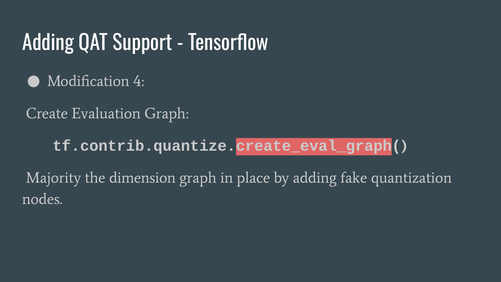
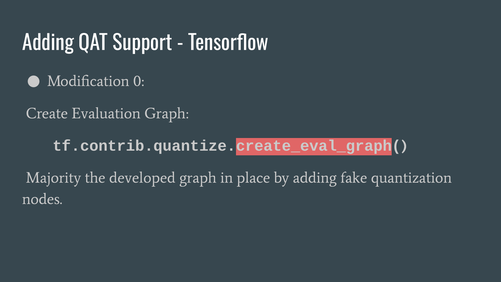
4: 4 -> 0 (139, 81)
dimension: dimension -> developed (142, 178)
